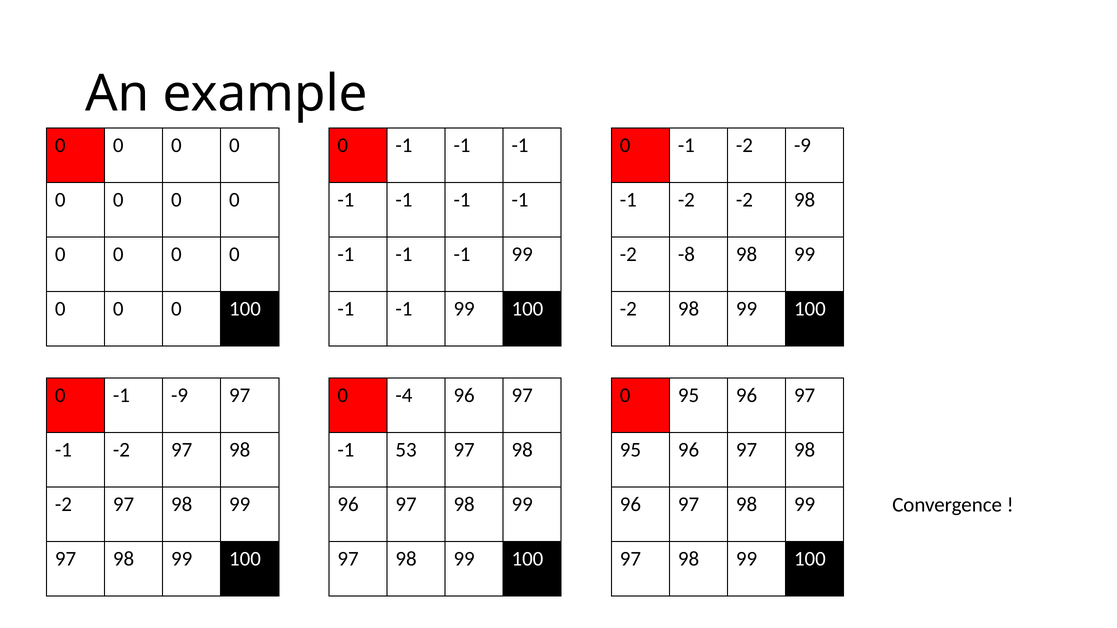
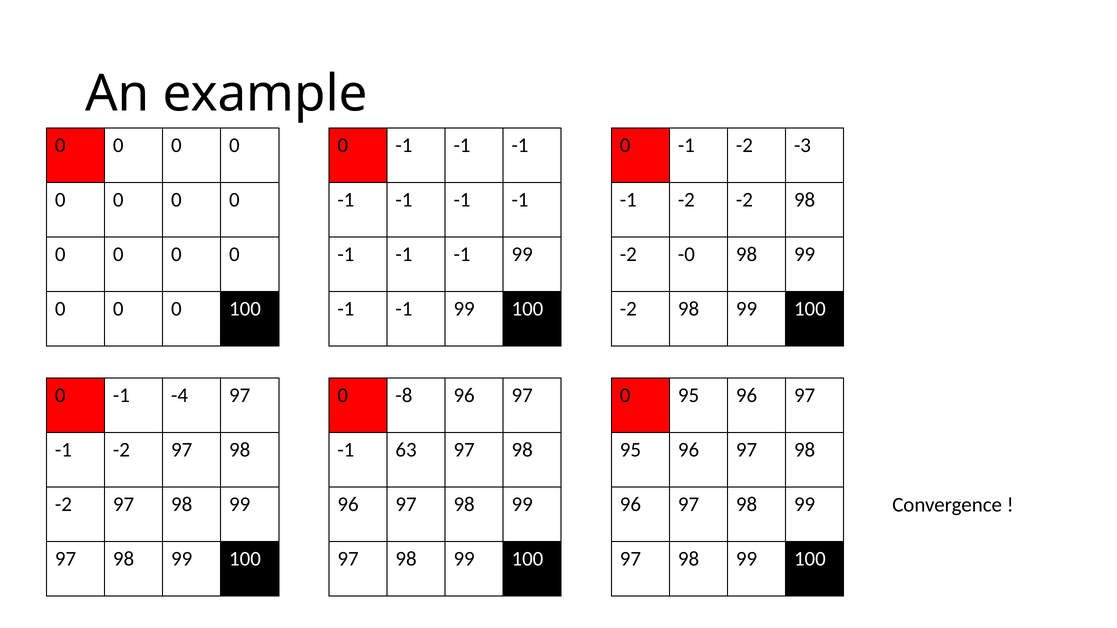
-2 -9: -9 -> -3 (802, 145)
-8: -8 -> -0 (686, 254)
-1 -9: -9 -> -4 (180, 395)
-4: -4 -> -8 (404, 395)
53: 53 -> 63 (406, 450)
